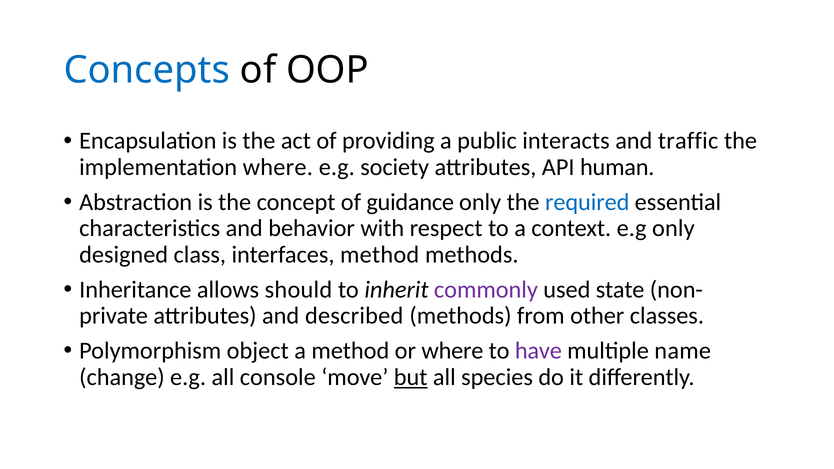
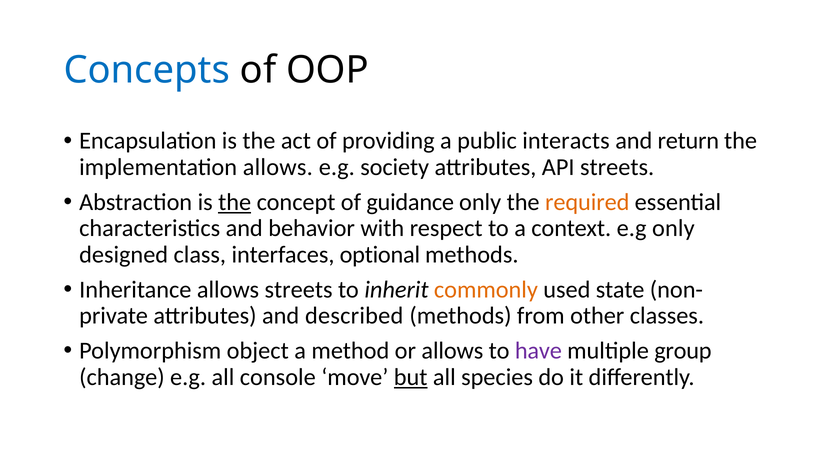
traffic: traffic -> return (688, 141)
implementation where: where -> allows (278, 167)
API human: human -> streets (617, 167)
the underline: none -> present (235, 202)
required colour: blue -> orange (587, 202)
interfaces method: method -> optional (380, 255)
allows should: should -> streets (299, 290)
commonly colour: purple -> orange (486, 290)
or where: where -> allows (452, 351)
name: name -> group (683, 351)
